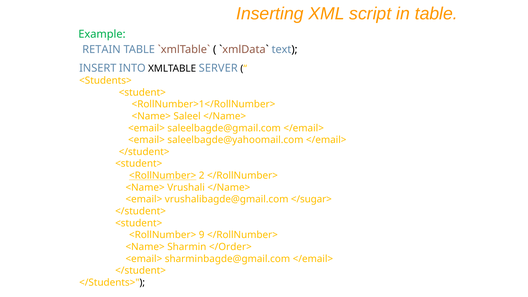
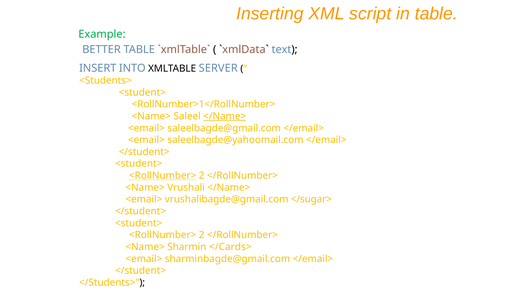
RETAIN: RETAIN -> BETTER (101, 50)
</Name> underline: none -> present (225, 116)
9: 9 -> 2 (202, 235)
</Order>: </Order> -> </Cards> (230, 247)
